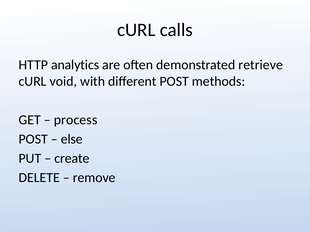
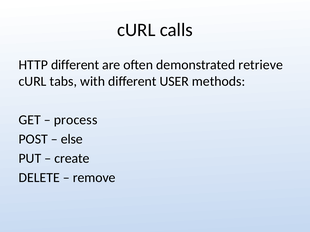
HTTP analytics: analytics -> different (75, 65)
void: void -> tabs (63, 82)
different POST: POST -> USER (174, 82)
